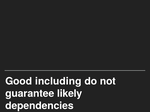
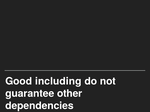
likely: likely -> other (70, 94)
